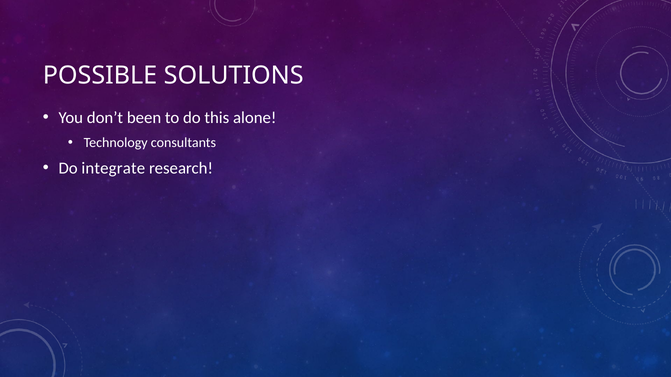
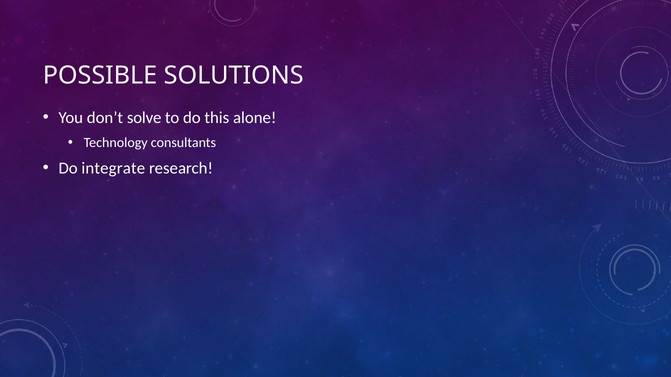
been: been -> solve (144, 118)
